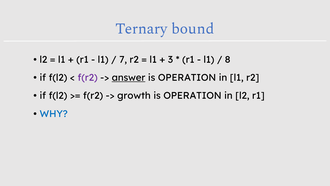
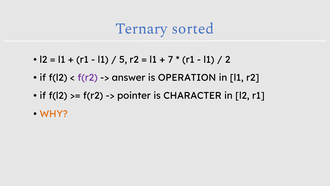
bound: bound -> sorted (193, 28)
7: 7 -> 5 (123, 59)
3: 3 -> 7 (170, 59)
8: 8 -> 2 (228, 59)
answer underline: present -> none (129, 78)
growth: growth -> pointer (134, 96)
OPERATION: OPERATION -> CHARACTER (193, 96)
WHY colour: blue -> orange (54, 114)
